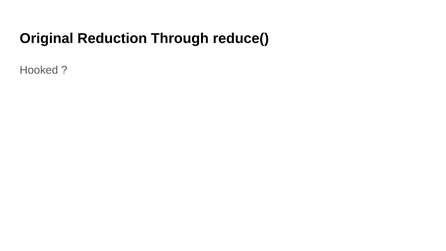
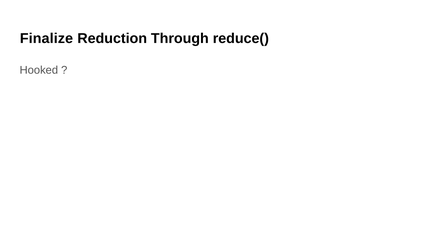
Original: Original -> Finalize (46, 38)
